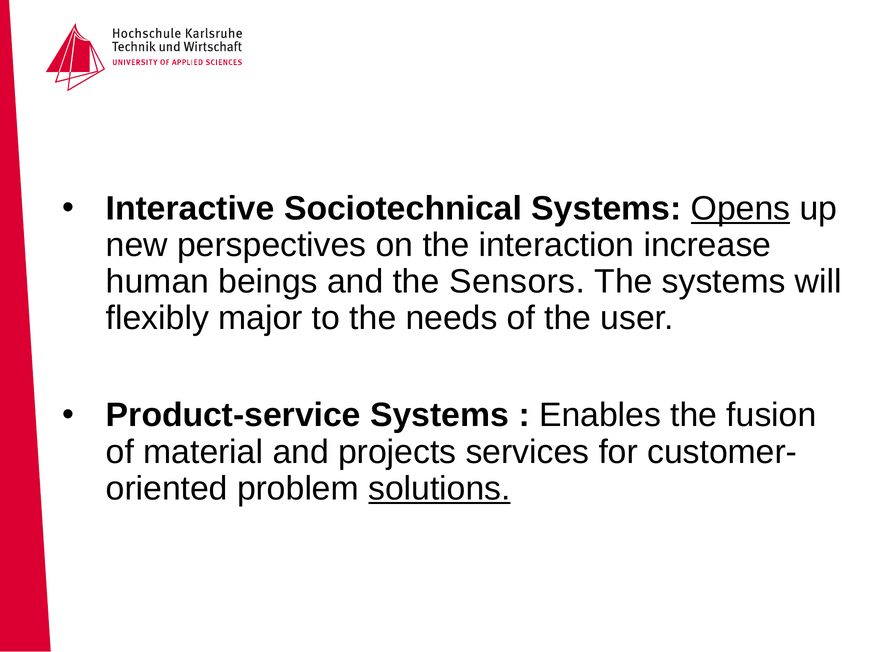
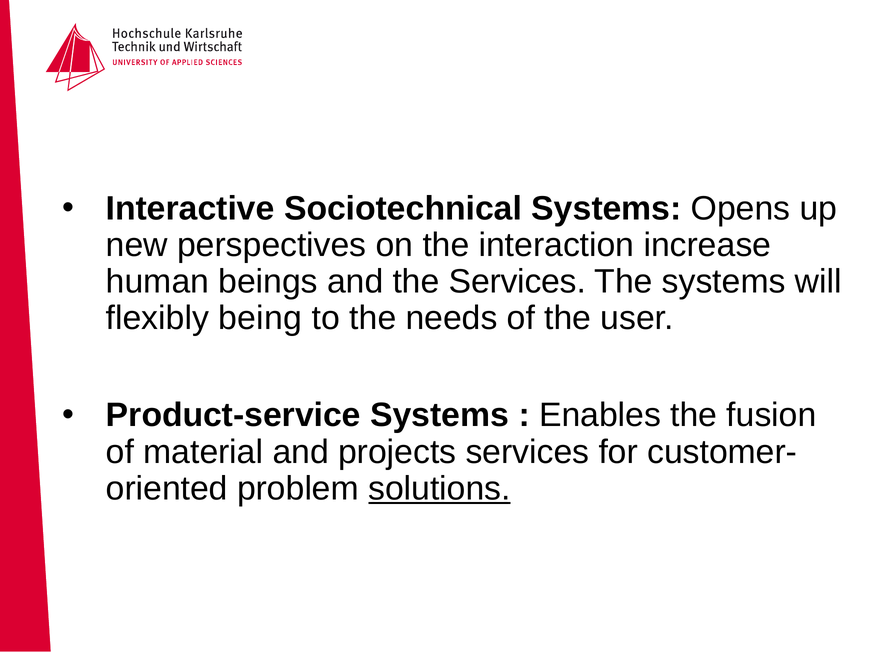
Opens underline: present -> none (741, 208)
the Sensors: Sensors -> Services (517, 282)
major: major -> being (260, 318)
